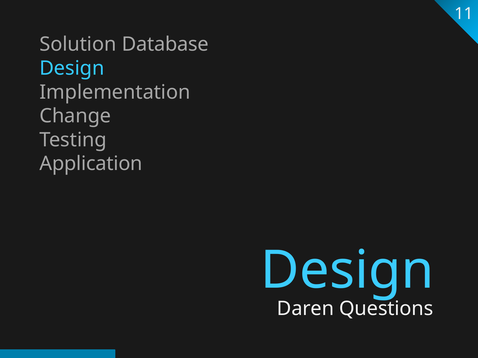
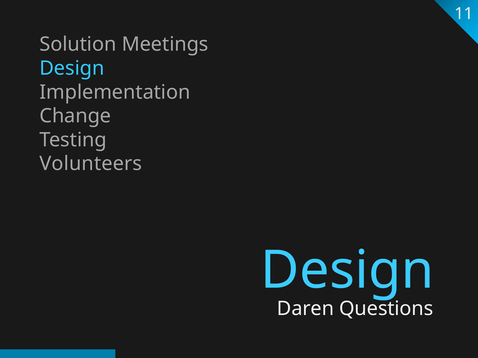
Database: Database -> Meetings (165, 44)
Application: Application -> Volunteers (91, 164)
